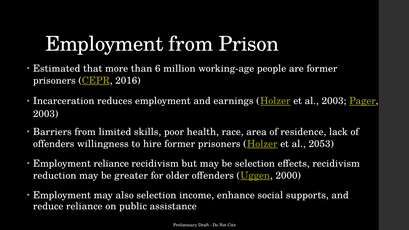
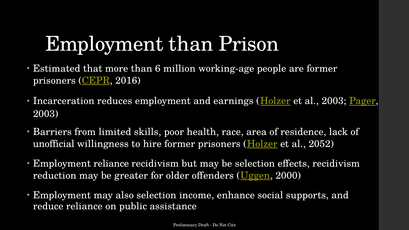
Employment from: from -> than (191, 44)
offenders: offenders -> unofficial (54, 144)
2053: 2053 -> 2052 (321, 144)
